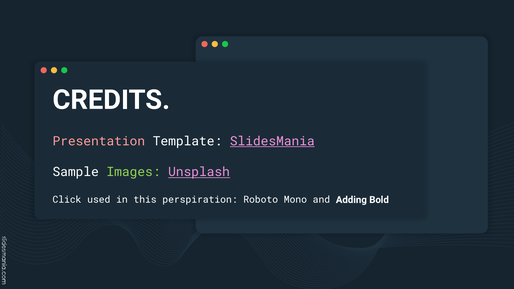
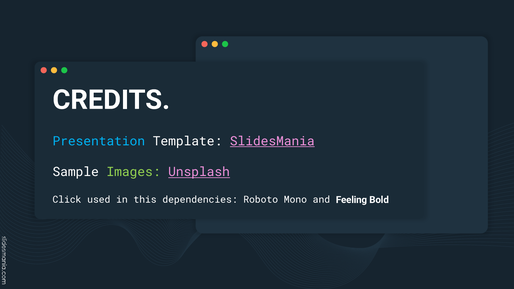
Presentation colour: pink -> light blue (99, 141)
perspiration: perspiration -> dependencies (200, 200)
Adding: Adding -> Feeling (351, 200)
